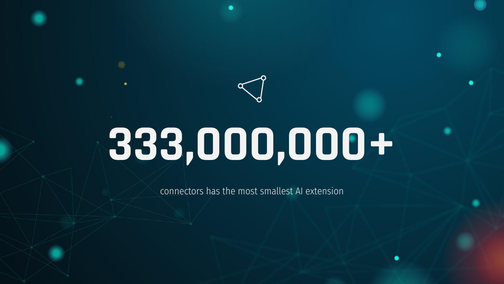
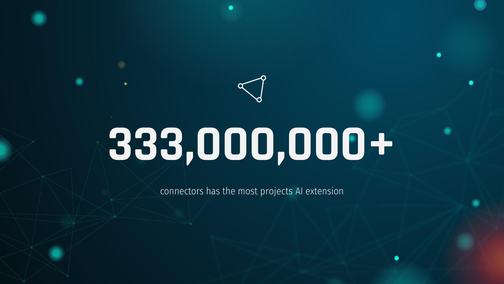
smallest: smallest -> projects (276, 191)
